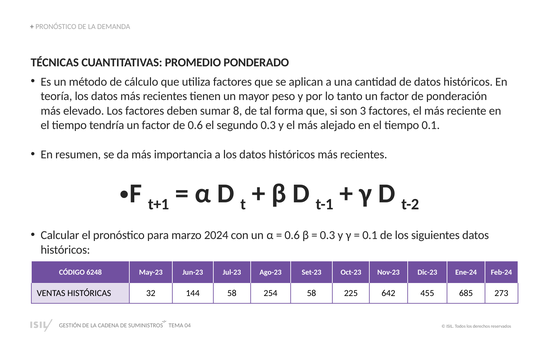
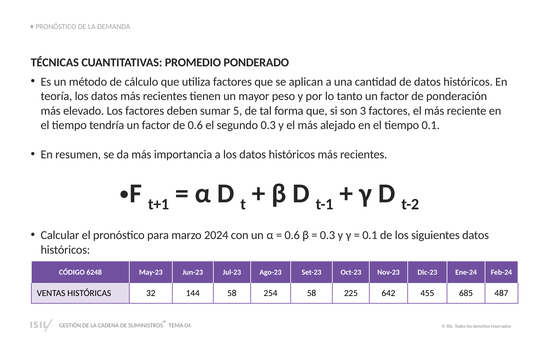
8: 8 -> 5 (238, 111)
273: 273 -> 487 (501, 294)
